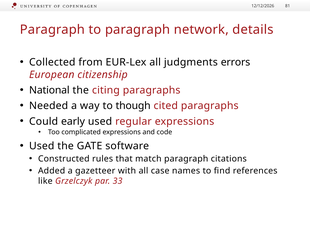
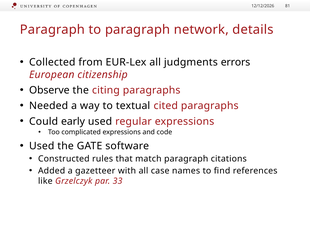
National: National -> Observe (49, 90)
though: though -> textual (133, 106)
